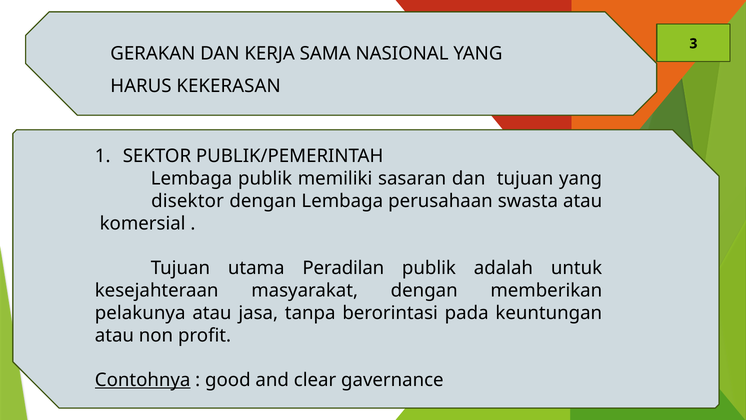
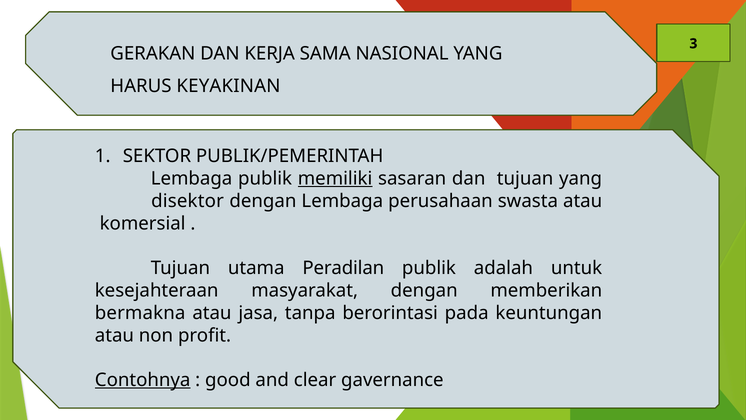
KEKERASAN: KEKERASAN -> KEYAKINAN (228, 86)
memiliki underline: none -> present (335, 178)
pelakunya: pelakunya -> bermakna (140, 313)
